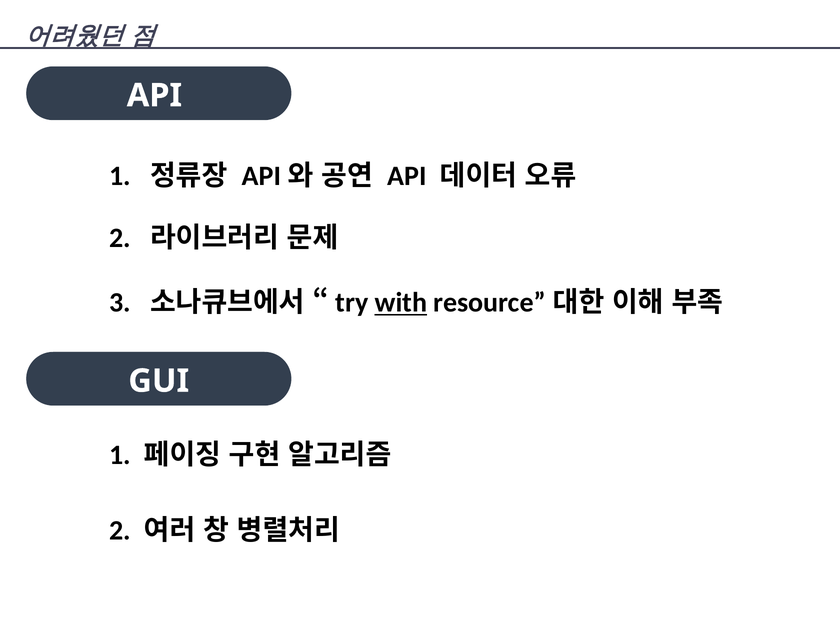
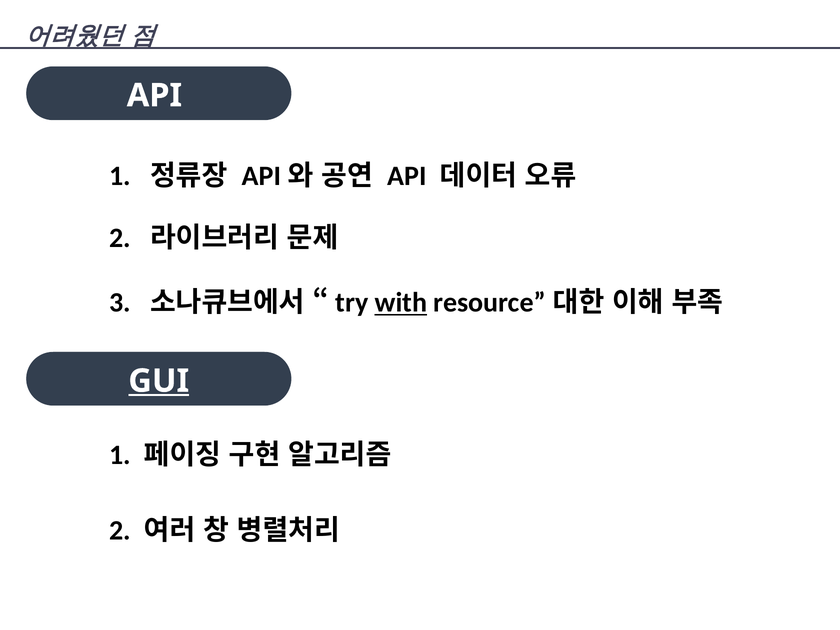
GUI underline: none -> present (159, 381)
